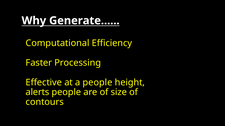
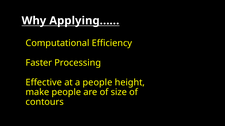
Generate: Generate -> Applying (84, 21)
alerts: alerts -> make (37, 93)
